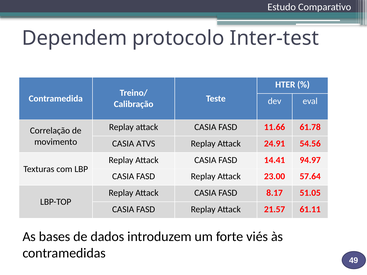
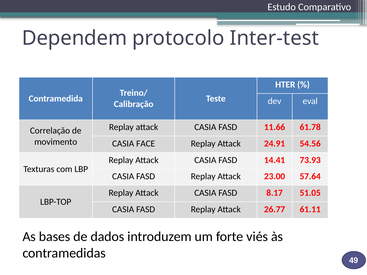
ATVS: ATVS -> FACE (146, 144)
94.97: 94.97 -> 73.93 (310, 160)
21.57: 21.57 -> 26.77 (275, 209)
